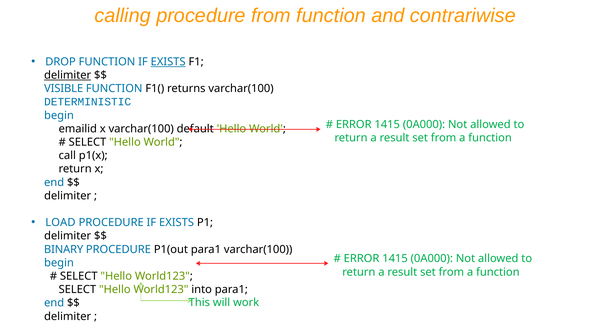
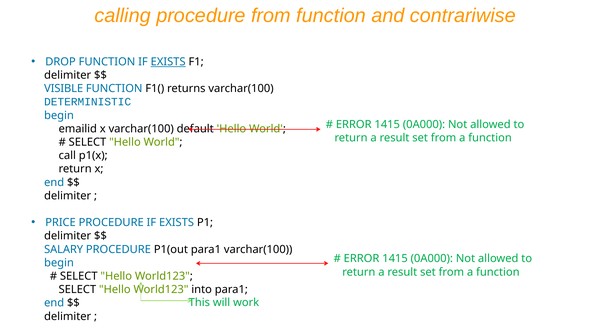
delimiter underline: present -> none (68, 75)
LOAD: LOAD -> PRICE (61, 222)
BINARY: BINARY -> SALARY (64, 249)
